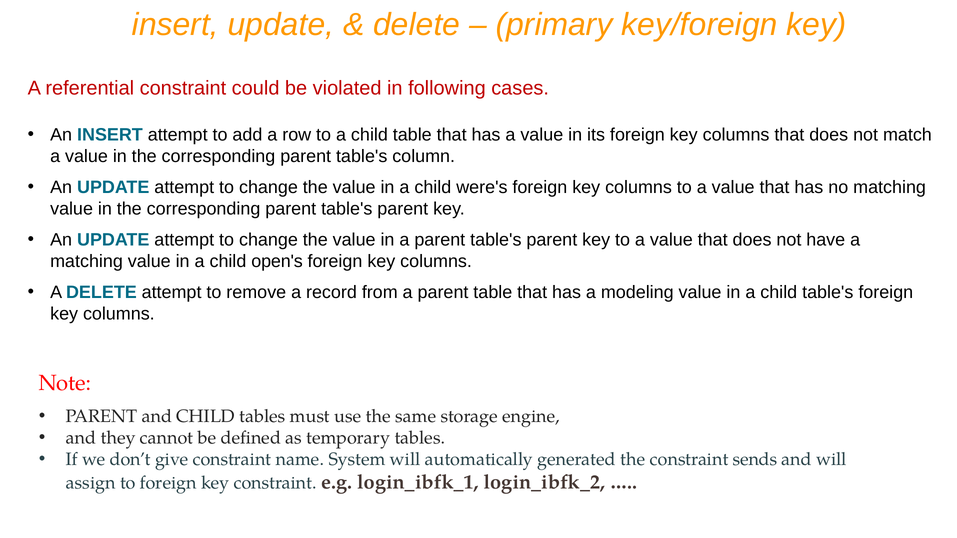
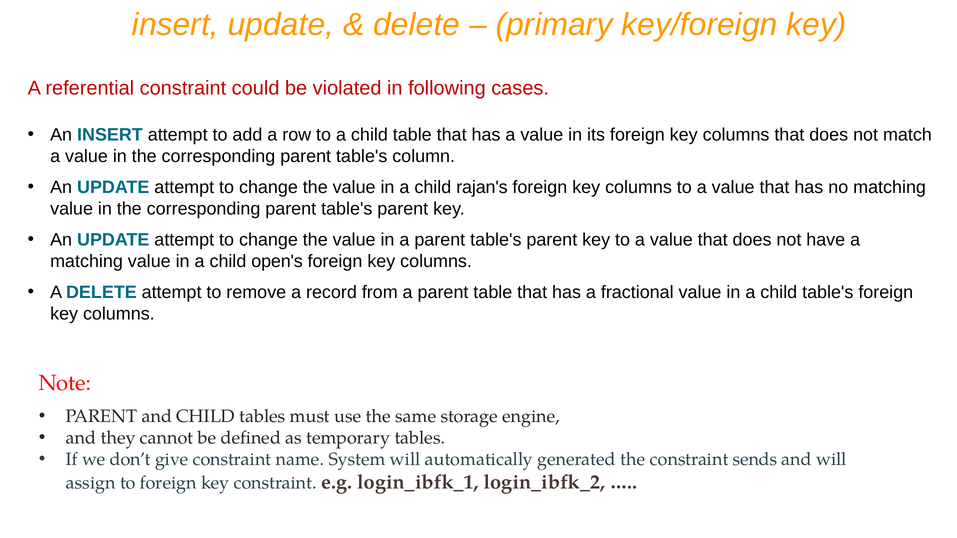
were's: were's -> rajan's (482, 187)
modeling: modeling -> fractional (637, 293)
